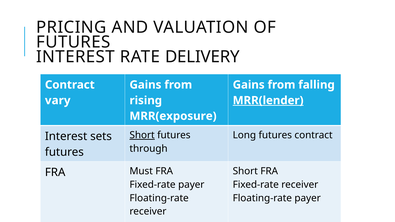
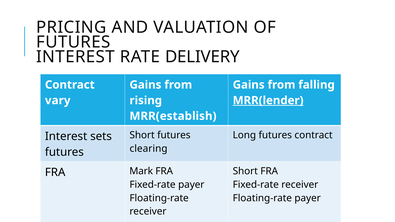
MRR(exposure: MRR(exposure -> MRR(establish (173, 116)
Short underline: present -> none (142, 135)
through: through -> clearing (149, 149)
Must: Must -> Mark (141, 171)
